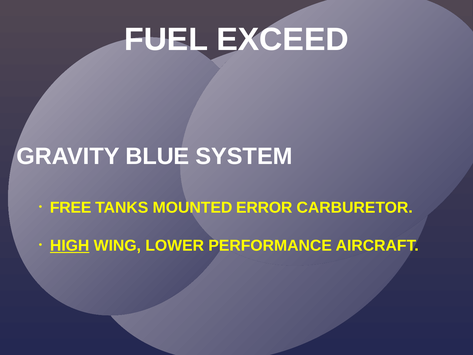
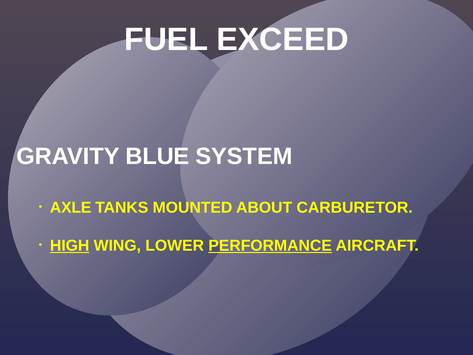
FREE: FREE -> AXLE (71, 208)
ERROR: ERROR -> ABOUT (264, 208)
PERFORMANCE underline: none -> present (270, 245)
